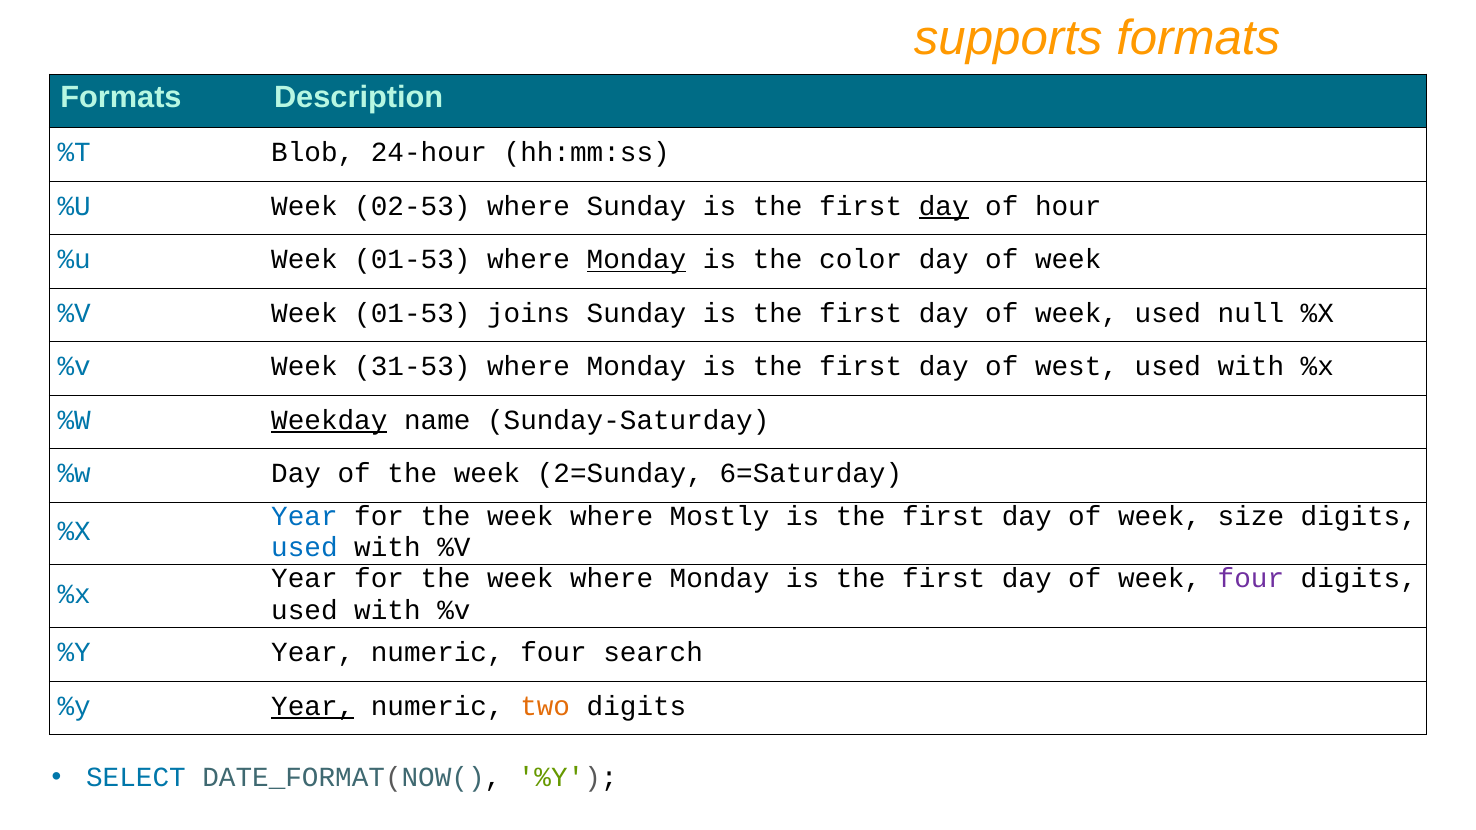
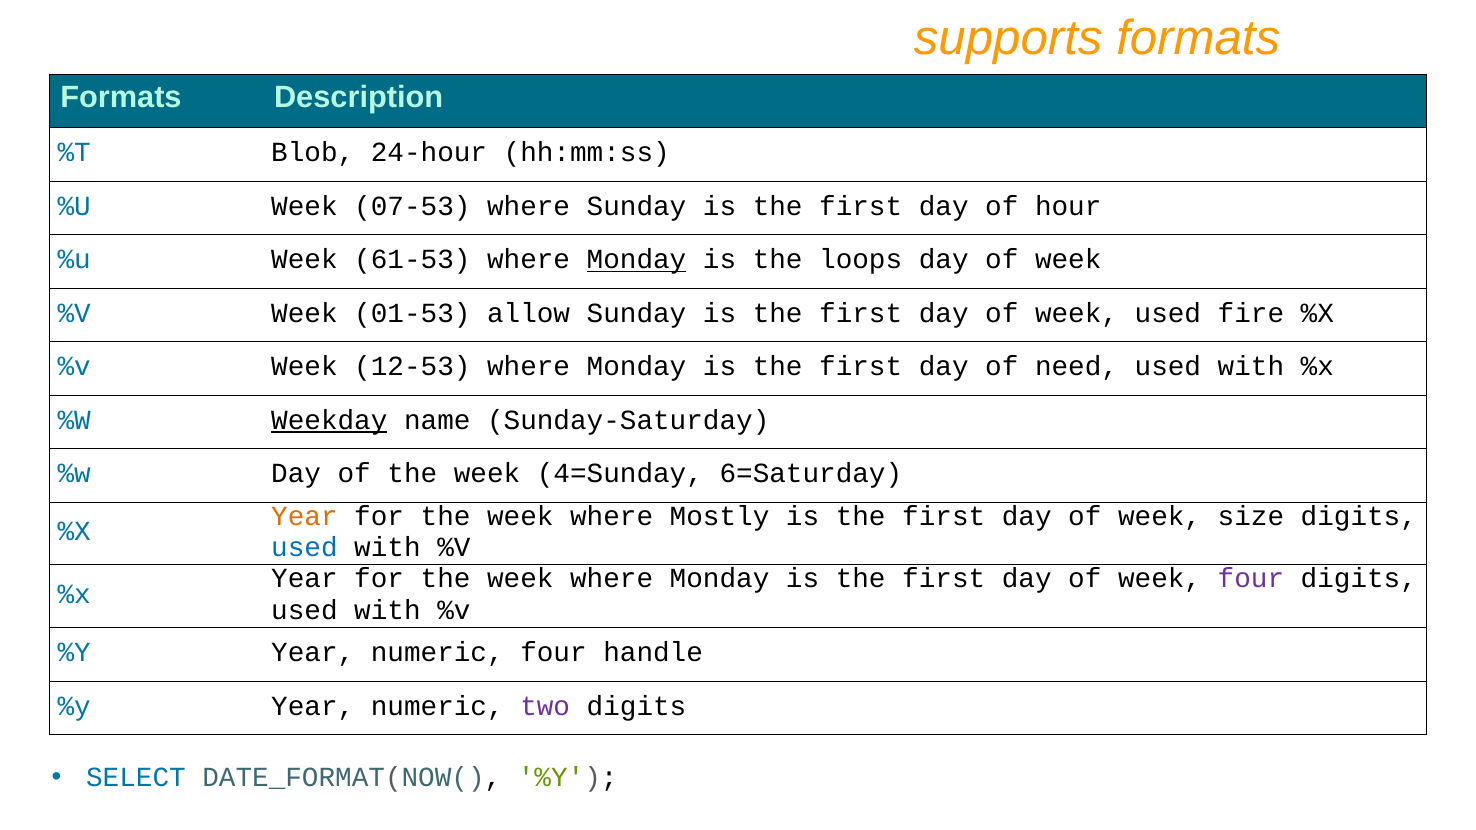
02-53: 02-53 -> 07-53 (412, 206)
day underline: present -> none (944, 206)
%u Week 01-53: 01-53 -> 61-53 (412, 260)
color: color -> loops (861, 260)
joins: joins -> allow (529, 313)
null: null -> fire (1251, 313)
31-53: 31-53 -> 12-53 (412, 367)
west: west -> need (1077, 367)
2=Sunday: 2=Sunday -> 4=Sunday (620, 474)
Year colour: blue -> orange (304, 516)
search: search -> handle (653, 653)
Year underline: present -> none (313, 706)
two colour: orange -> purple (545, 706)
